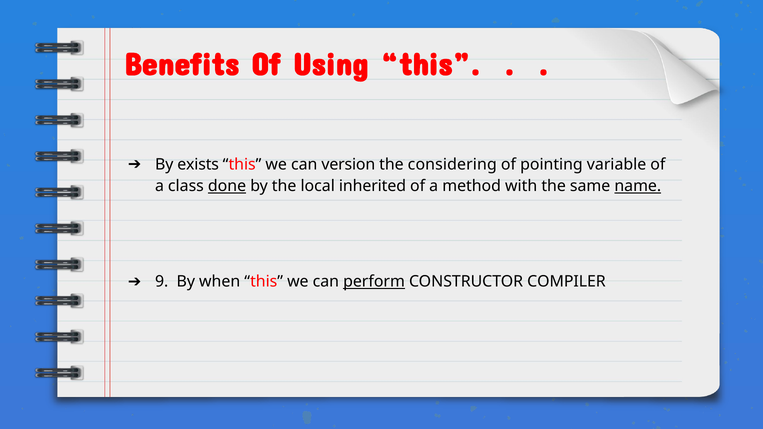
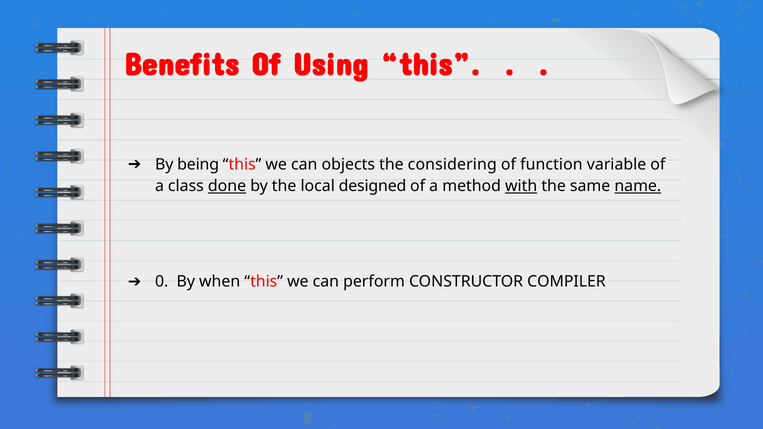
exists: exists -> being (198, 164)
version: version -> objects (348, 164)
pointing: pointing -> function (551, 164)
inherited: inherited -> designed (373, 186)
with underline: none -> present (521, 186)
9: 9 -> 0 (162, 282)
perform underline: present -> none (374, 282)
